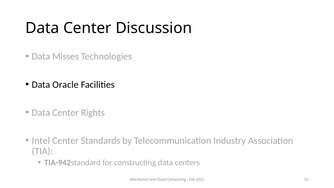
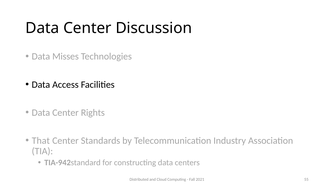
Oracle: Oracle -> Access (65, 84)
Intel: Intel -> That (41, 140)
